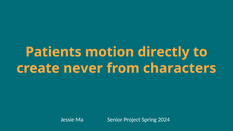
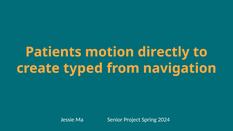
never: never -> typed (83, 68)
characters: characters -> navigation (180, 68)
